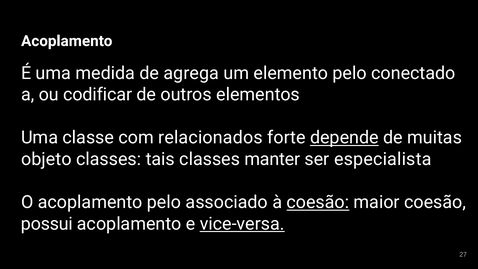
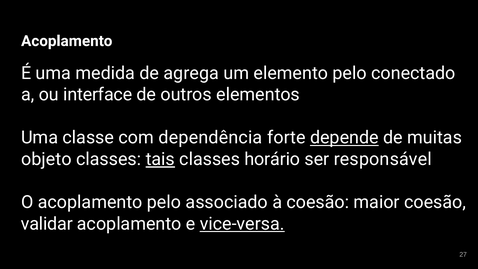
codificar: codificar -> interface (98, 95)
relacionados: relacionados -> dependência (210, 138)
tais underline: none -> present (160, 159)
manter: manter -> horário (272, 159)
especialista: especialista -> responsável (383, 159)
coesão underline: present -> none (318, 202)
possui: possui -> validar (47, 224)
